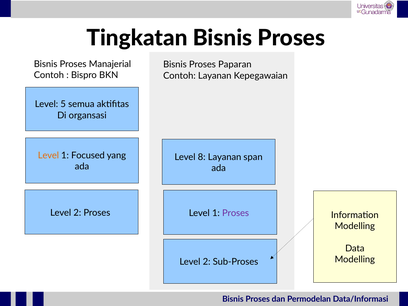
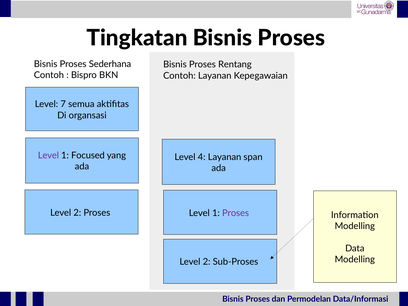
Manajerial: Manajerial -> Sederhana (110, 64)
Paparan: Paparan -> Rentang (235, 65)
5: 5 -> 7 (63, 104)
Level colour: orange -> purple (48, 155)
8: 8 -> 4 (202, 157)
